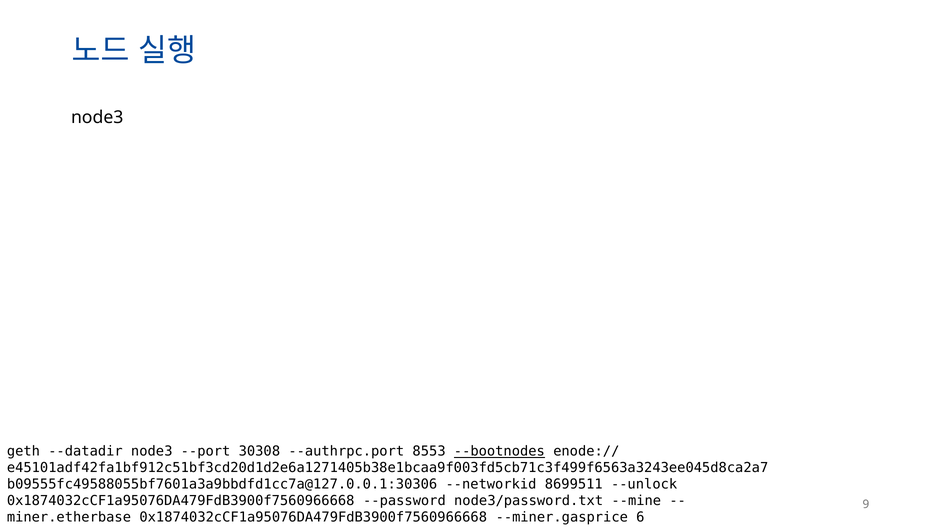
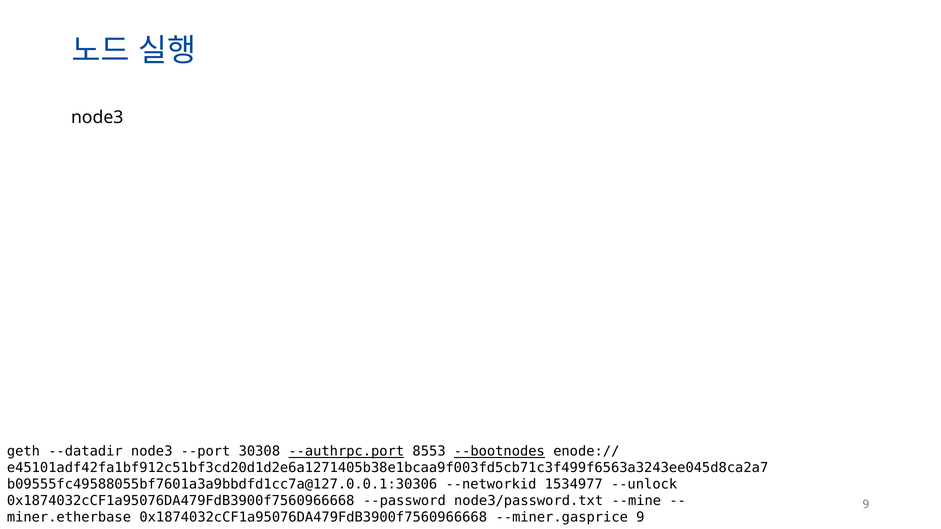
--authrpc.port underline: none -> present (346, 452)
8699511: 8699511 -> 1534977 (574, 485)
--miner.gasprice 6: 6 -> 9 (640, 518)
